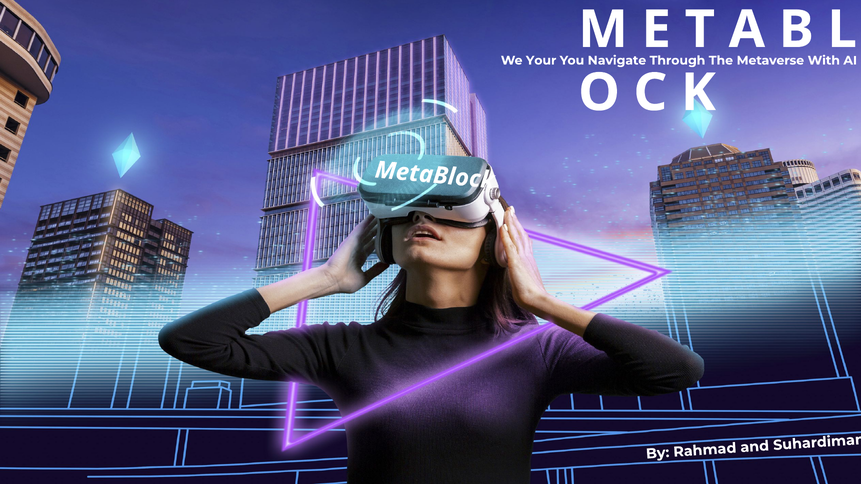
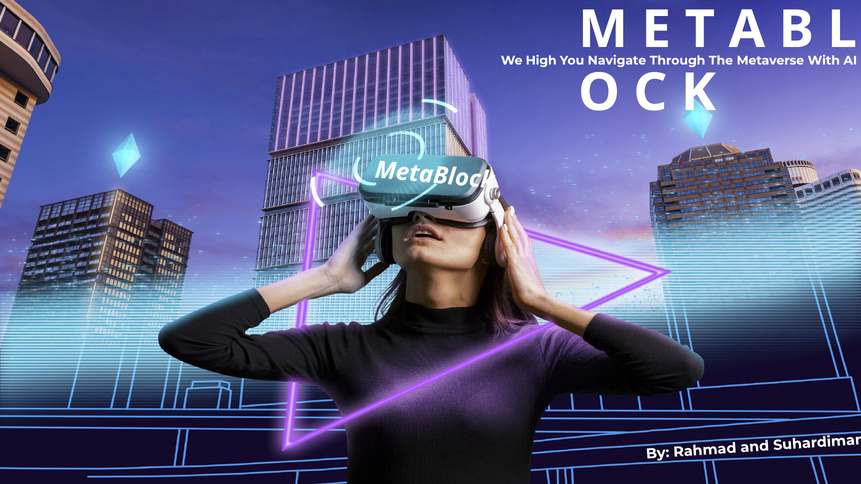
Your: Your -> High (541, 61)
